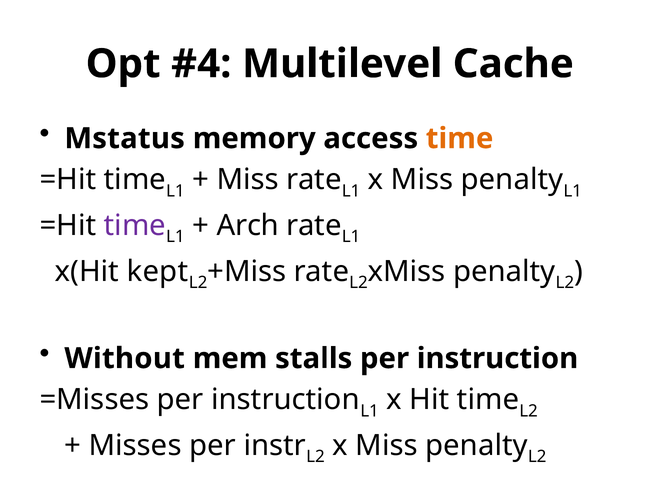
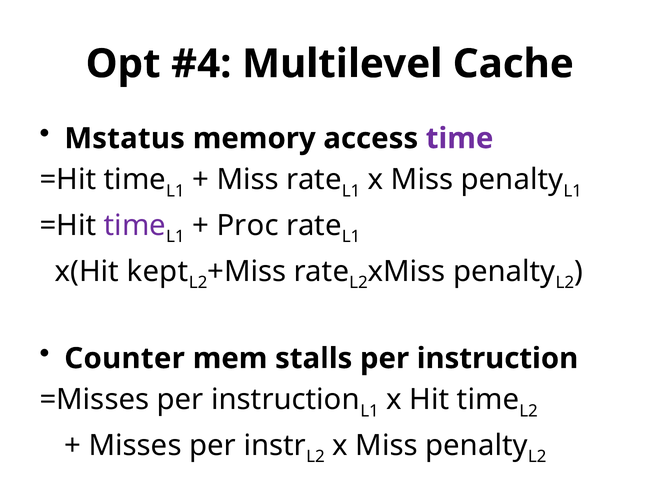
time colour: orange -> purple (460, 138)
Arch: Arch -> Proc (248, 225)
Without: Without -> Counter (125, 358)
